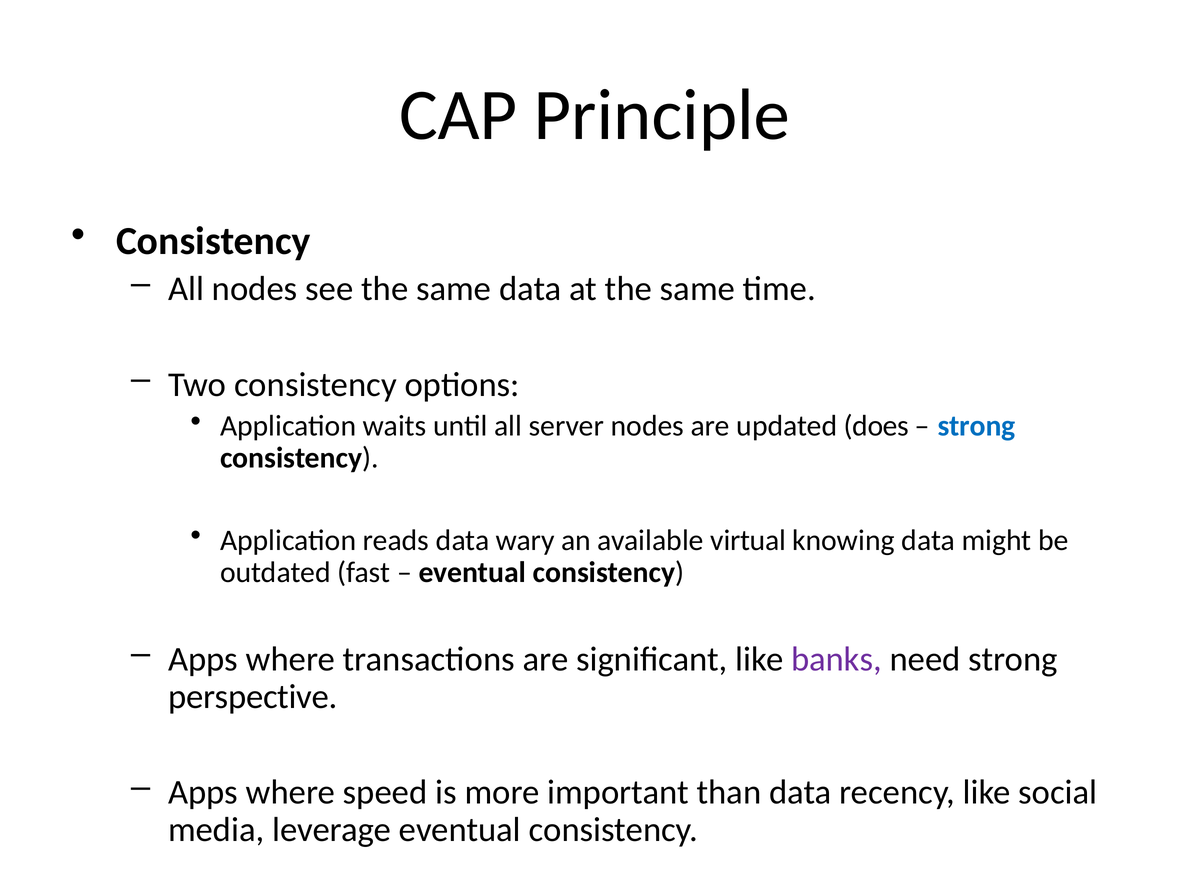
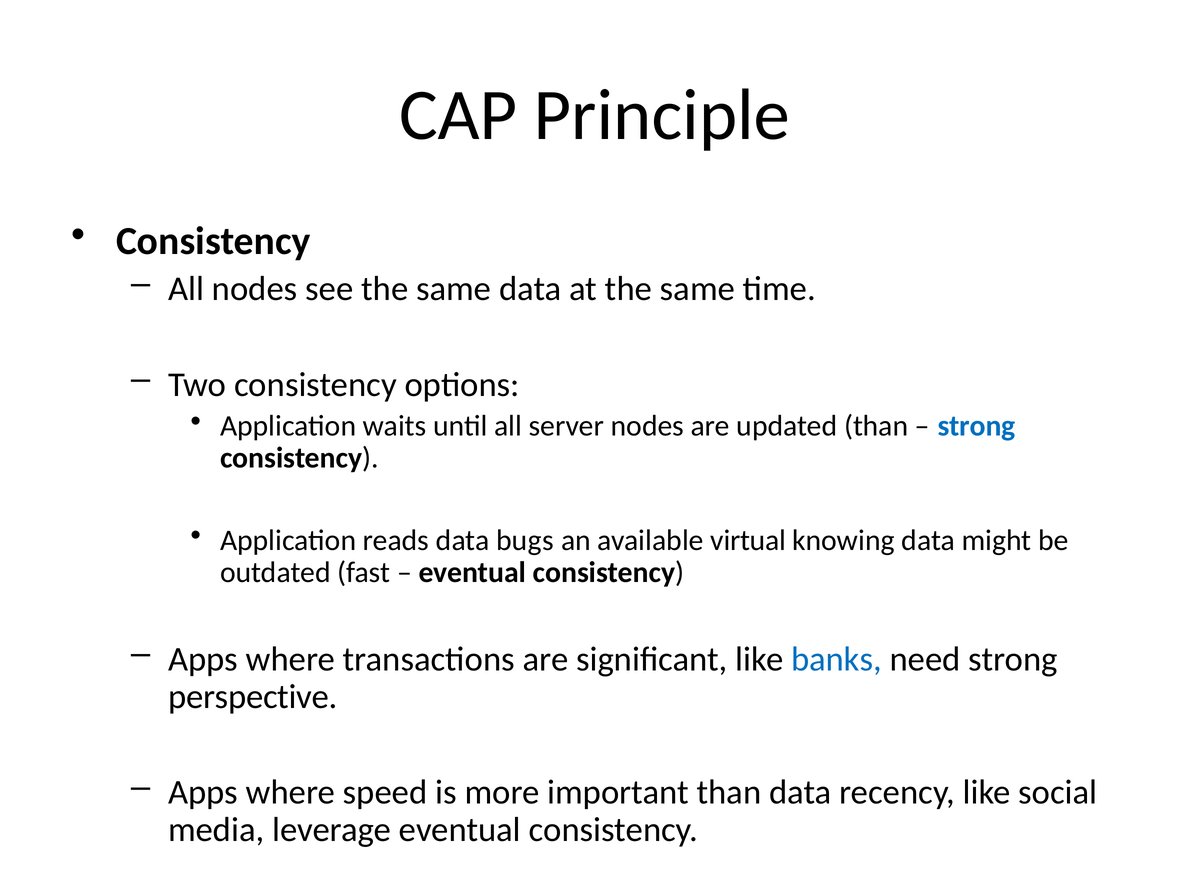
updated does: does -> than (876, 426)
wary: wary -> bugs (525, 540)
banks colour: purple -> blue (836, 659)
